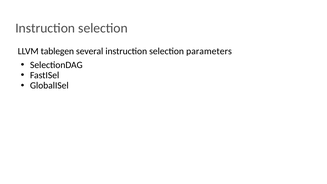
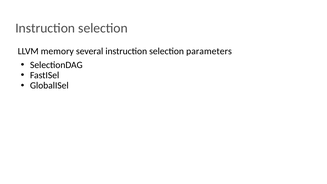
tablegen: tablegen -> memory (57, 51)
